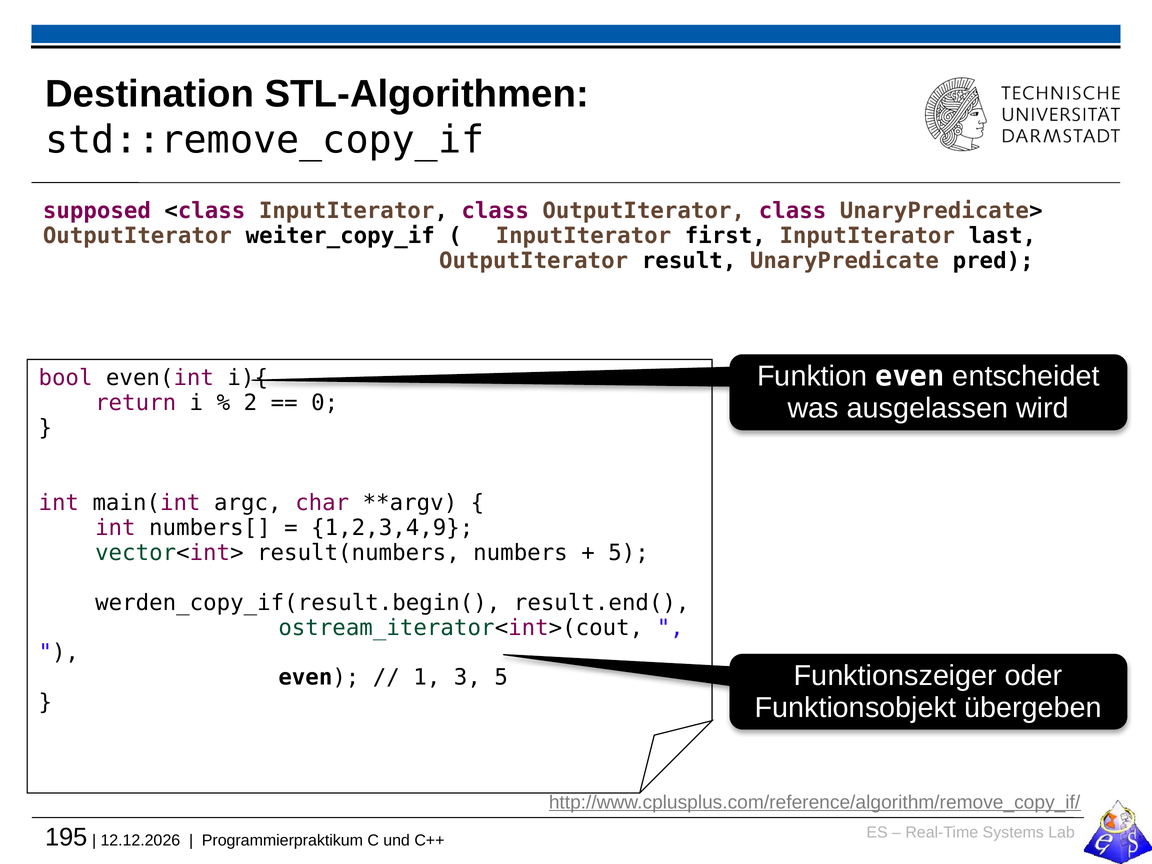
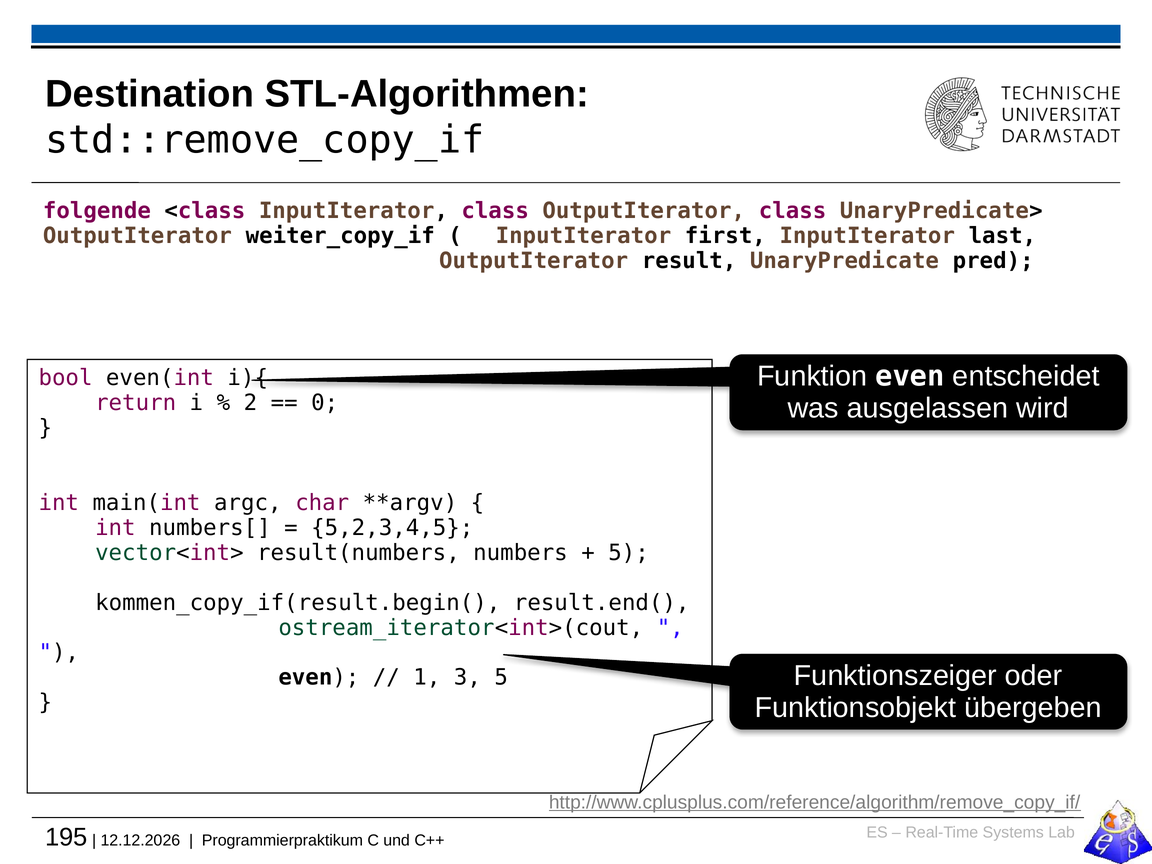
supposed: supposed -> folgende (97, 211)
1,2,3,4,9: 1,2,3,4,9 -> 5,2,3,4,5 (392, 528)
werden_copy_if(result.begin(: werden_copy_if(result.begin( -> kommen_copy_if(result.begin( (298, 603)
